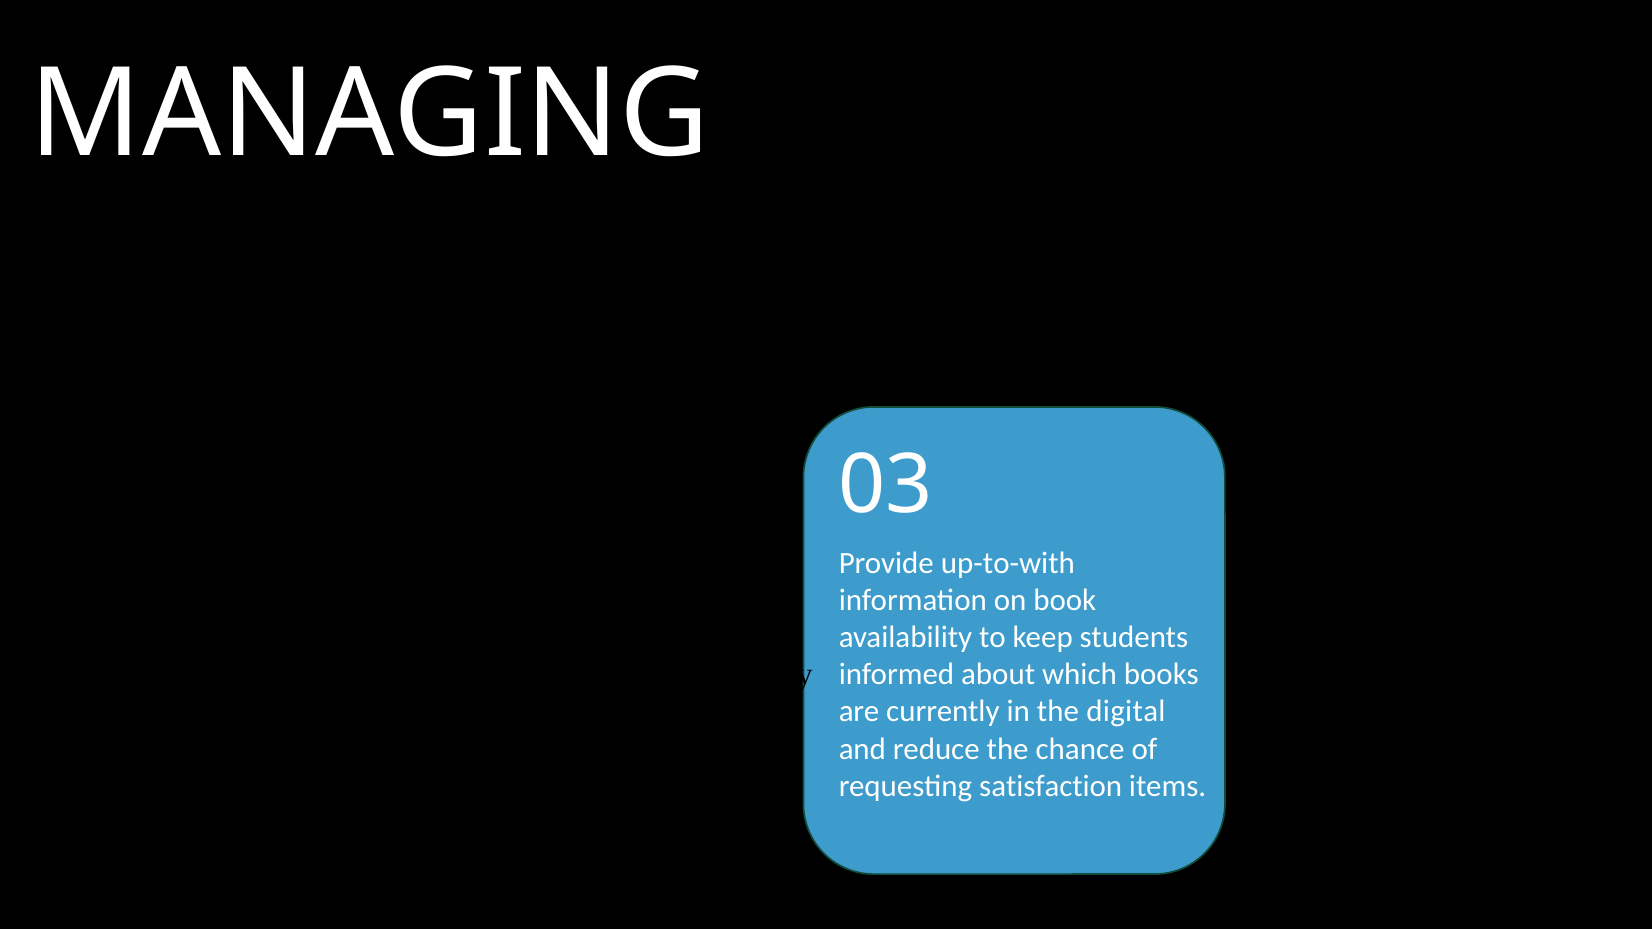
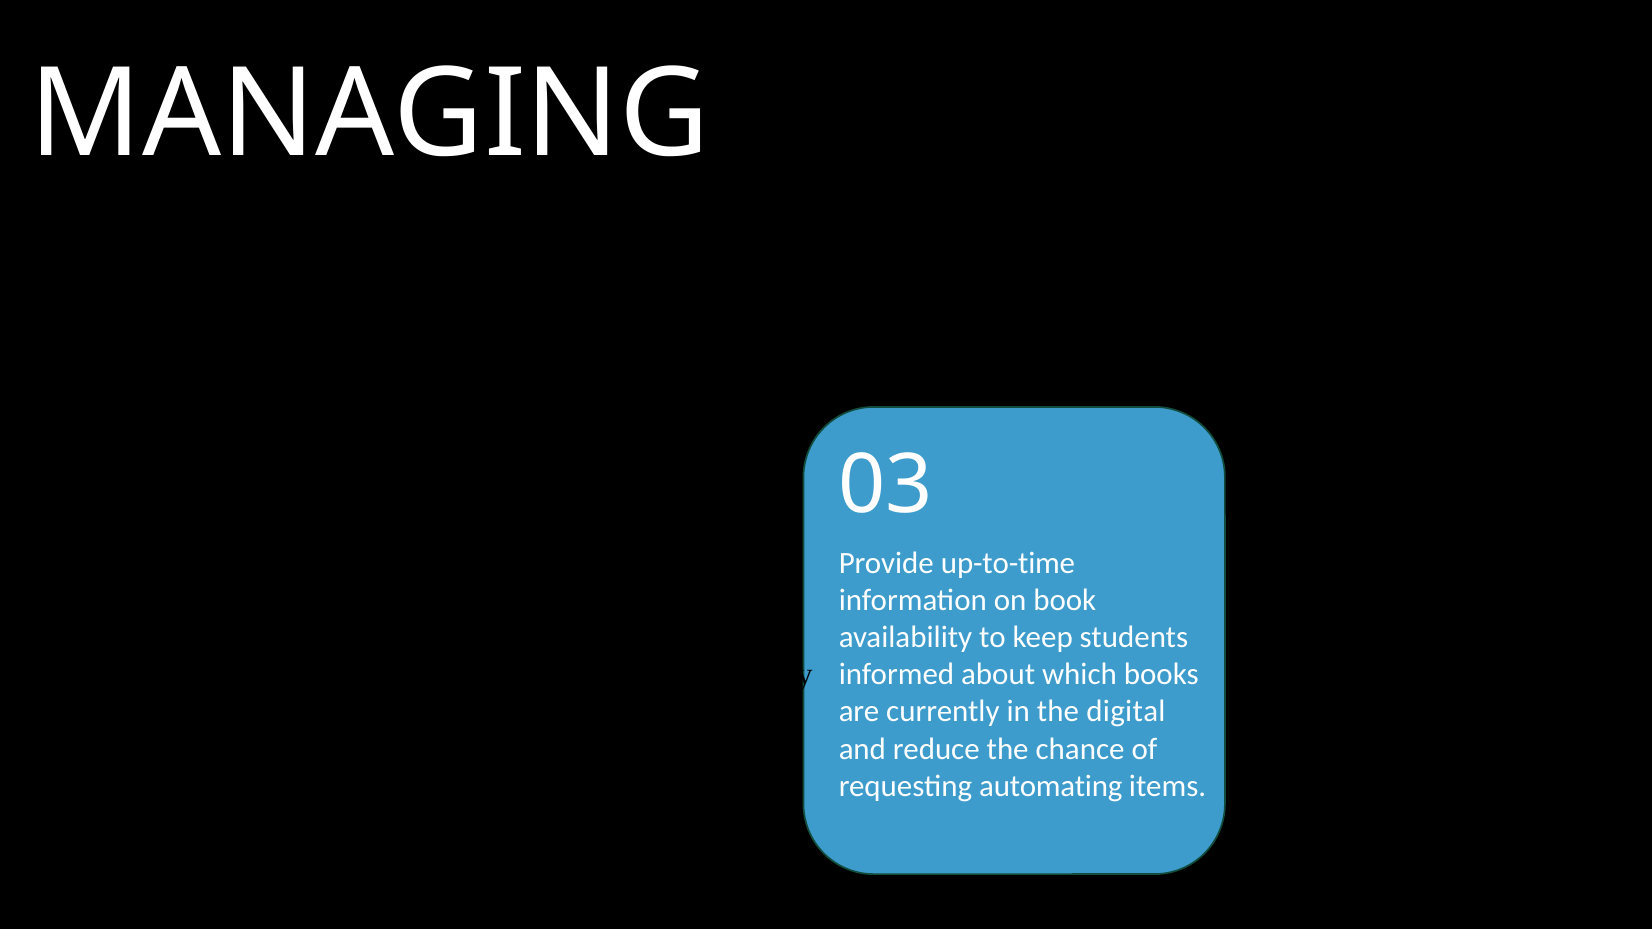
up-to-with: up-to-with -> up-to-time (1008, 563)
requesting satisfaction: satisfaction -> automating (1051, 786)
